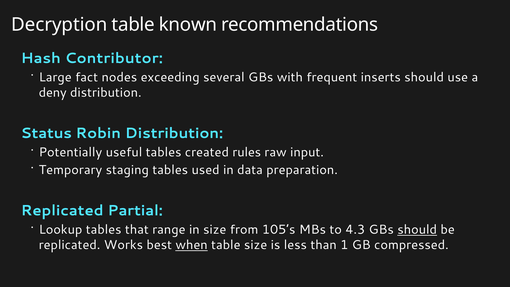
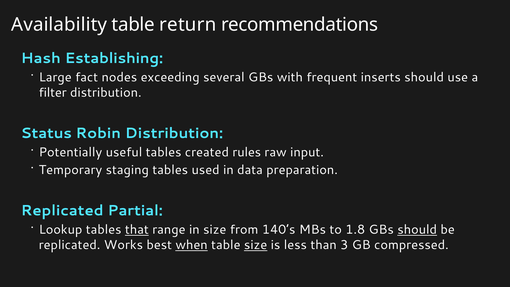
Decryption: Decryption -> Availability (59, 25)
known: known -> return (188, 25)
Contributor: Contributor -> Establishing (114, 58)
deny: deny -> filter (53, 92)
that underline: none -> present (137, 230)
105’s: 105’s -> 140’s (279, 230)
4.3: 4.3 -> 1.8 (355, 230)
size underline: none -> present (256, 245)
1: 1 -> 3 (344, 245)
